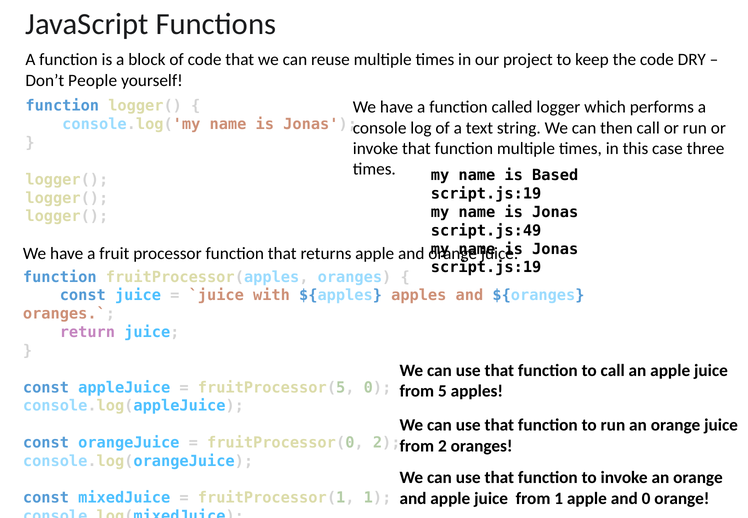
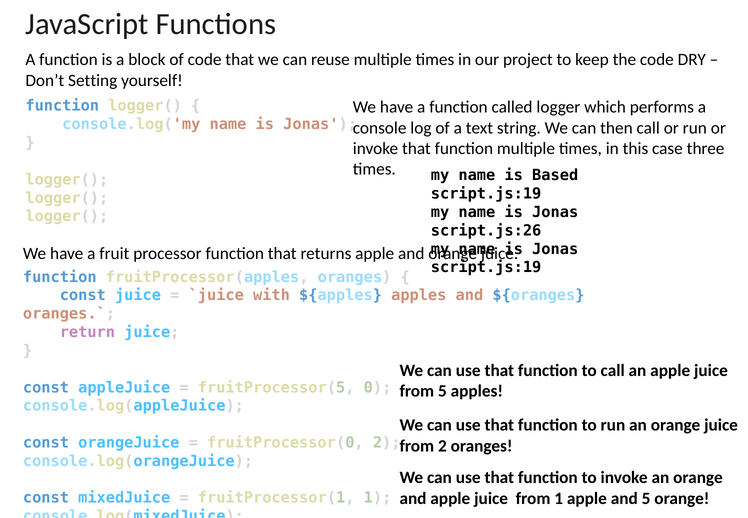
People: People -> Setting (93, 80)
script.js:49: script.js:49 -> script.js:26 (486, 230)
and 0: 0 -> 5 (646, 498)
